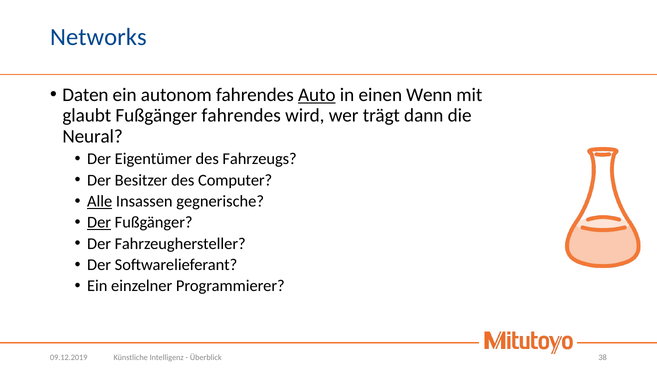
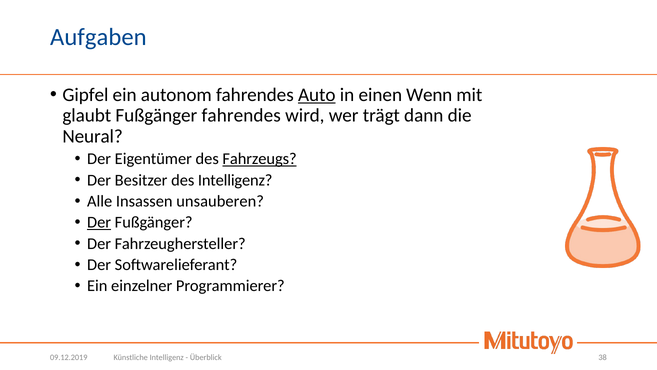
Networks: Networks -> Aufgaben (98, 37)
Daten: Daten -> Gipfel (85, 95)
Fahrzeugs underline: none -> present (260, 159)
des Computer: Computer -> Intelligenz (235, 180)
Alle underline: present -> none (100, 201)
gegnerische: gegnerische -> unsauberen (220, 201)
